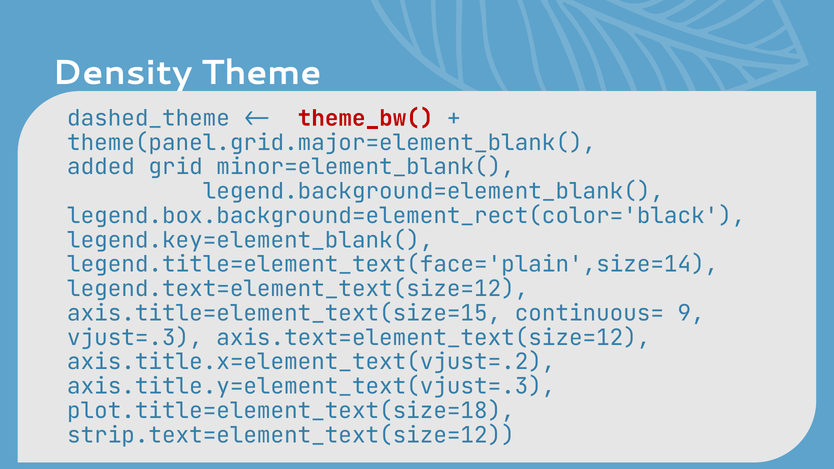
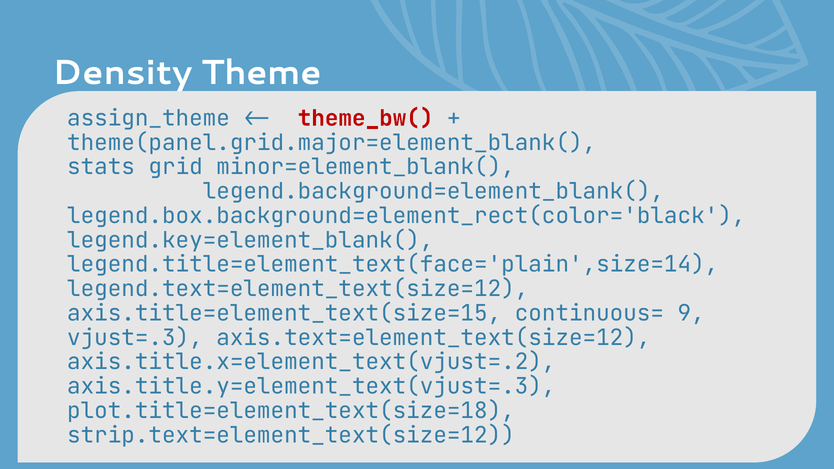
dashed_theme: dashed_theme -> assign_theme (148, 118)
added.grid.minor=element_blank(: added.grid.minor=element_blank( -> stats.grid.minor=element_blank( (291, 167)
